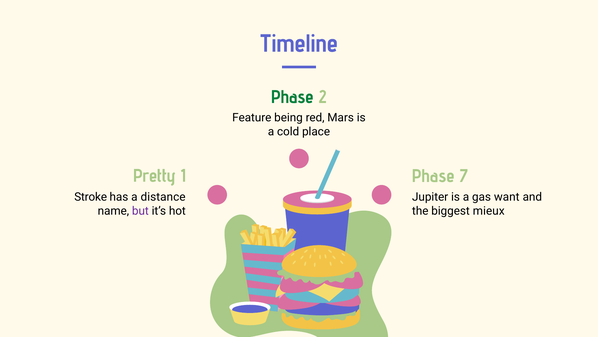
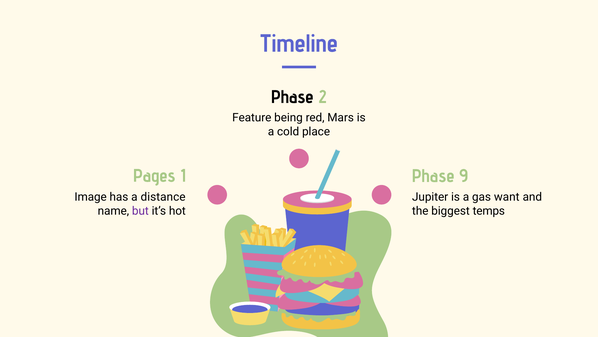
Phase colour: green -> black (292, 97)
Pretty: Pretty -> Pages (154, 175)
7: 7 -> 9 (464, 176)
Stroke: Stroke -> Image (91, 197)
mieux: mieux -> temps (489, 211)
